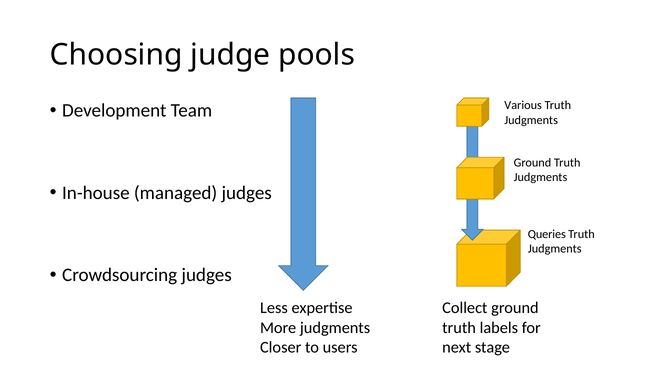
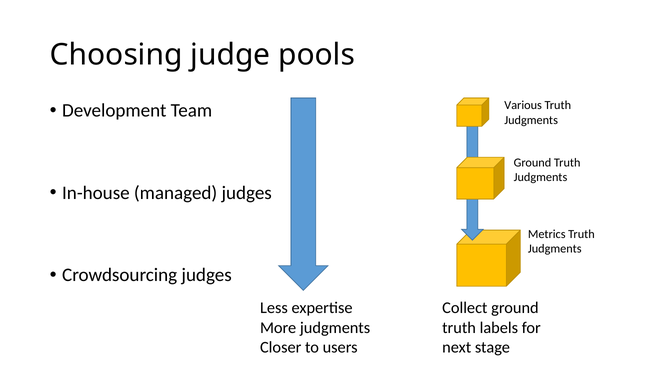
Queries: Queries -> Metrics (547, 234)
